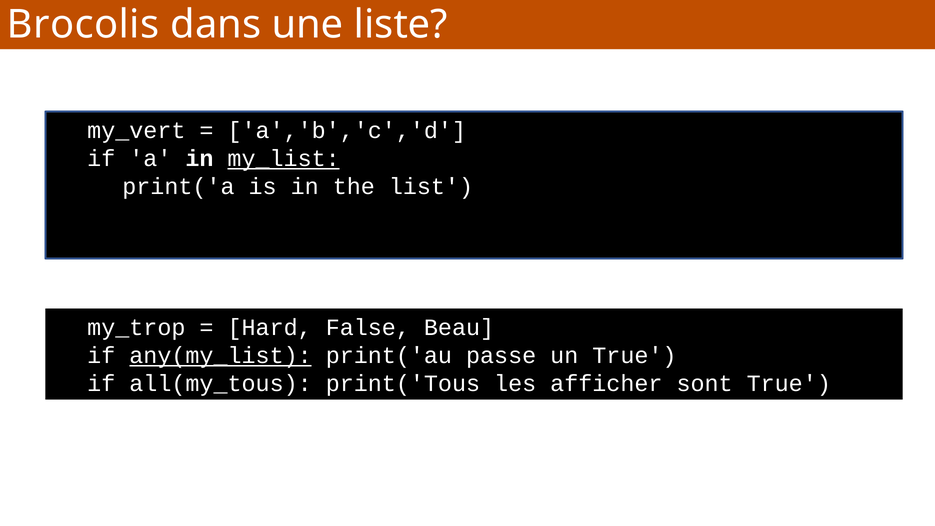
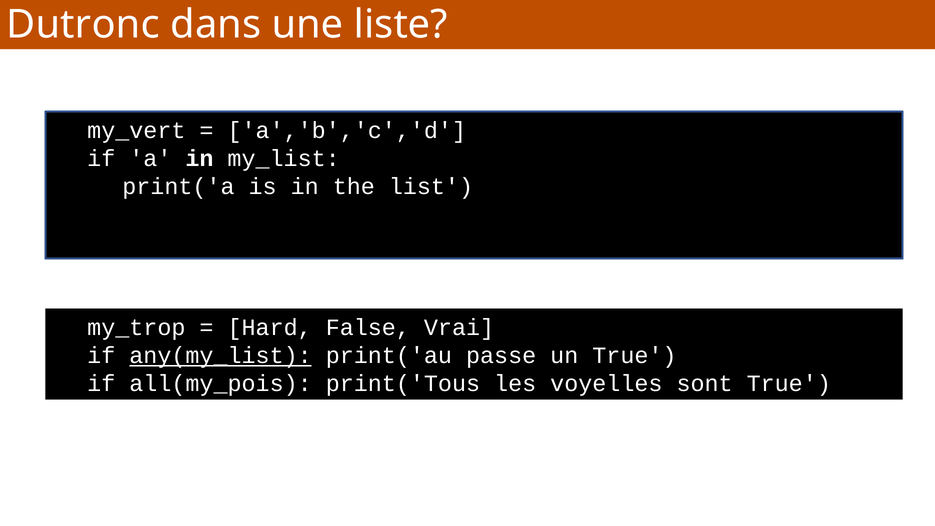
Brocolis: Brocolis -> Dutronc (83, 24)
my_list underline: present -> none (284, 159)
Beau: Beau -> Vrai (459, 328)
all(my_tous: all(my_tous -> all(my_pois (221, 384)
afficher: afficher -> voyelles (606, 384)
